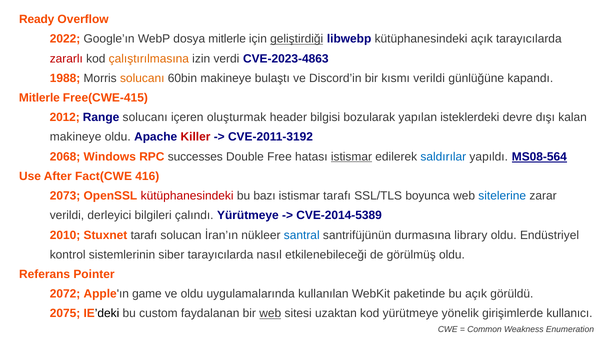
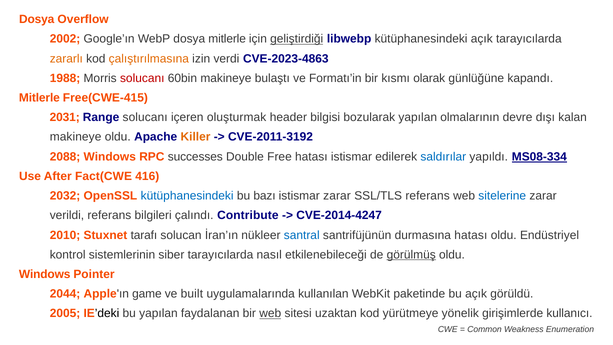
Ready: Ready -> Dosya (37, 19)
2022: 2022 -> 2002 (65, 39)
zararlı colour: red -> orange (66, 59)
solucanı colour: orange -> red (142, 78)
Discord’in: Discord’in -> Formatı’in (335, 78)
kısmı verildi: verildi -> olarak (429, 78)
2012: 2012 -> 2031 (65, 117)
isteklerdeki: isteklerdeki -> olmalarının (470, 117)
Killer colour: red -> orange (196, 137)
2068: 2068 -> 2088 (65, 157)
istismar underline: present -> none (351, 157)
MS08-564: MS08-564 -> MS08-334 (539, 157)
2073: 2073 -> 2032 (65, 196)
kütüphanesindeki colour: red -> blue (187, 196)
istismar tarafı: tarafı -> zarar (337, 196)
SSL/TLS boyunca: boyunca -> referans (428, 196)
verildi derleyici: derleyici -> referans (109, 215)
çalındı Yürütmeye: Yürütmeye -> Contribute (248, 215)
CVE-2014-5389: CVE-2014-5389 -> CVE-2014-4247 (339, 215)
durmasına library: library -> hatası (471, 235)
görülmüş underline: none -> present (411, 255)
Referans: Referans -> Windows (45, 274)
2072: 2072 -> 2044 (65, 294)
ve oldu: oldu -> built (192, 294)
2075: 2075 -> 2005 (65, 313)
bu custom: custom -> yapılan (158, 313)
